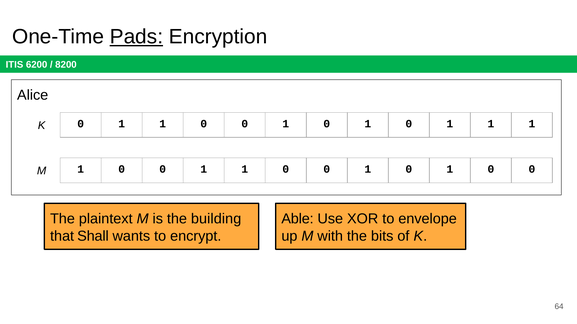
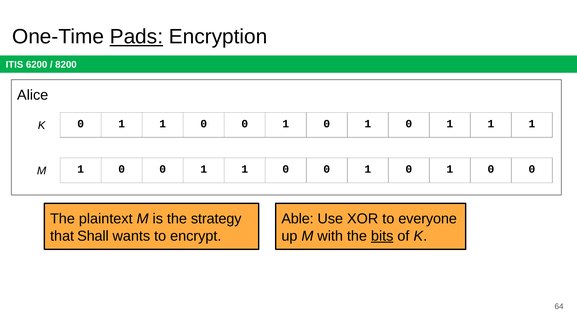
building: building -> strategy (216, 219)
envelope: envelope -> everyone (428, 219)
bits underline: none -> present (382, 236)
